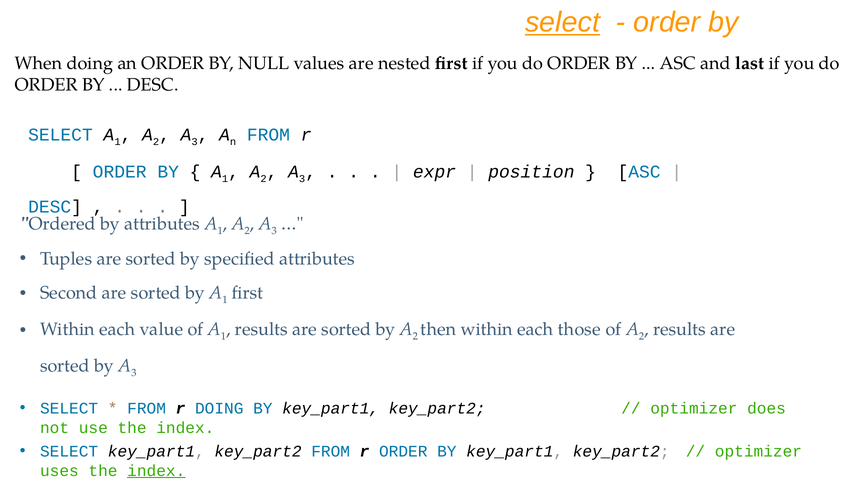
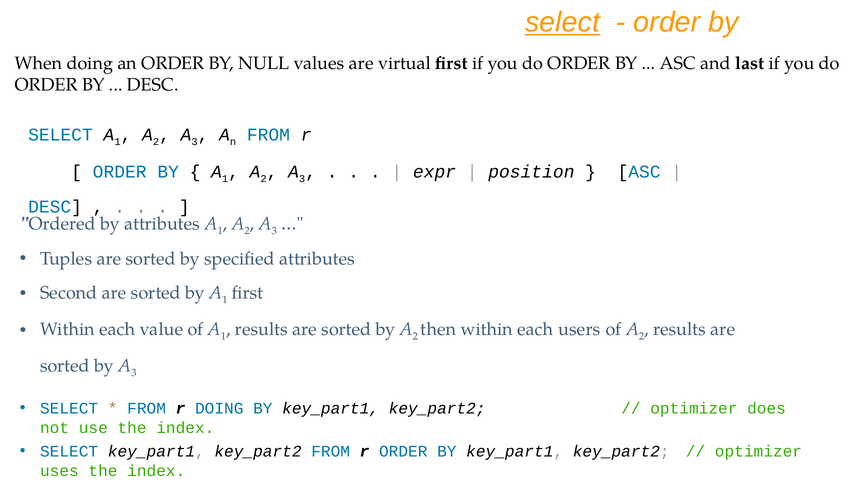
nested: nested -> virtual (404, 63)
those: those -> users (579, 330)
index underline: present -> none (156, 471)
